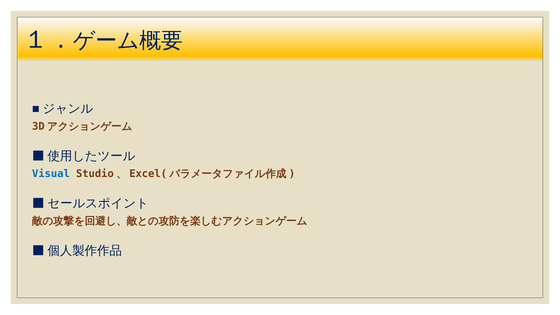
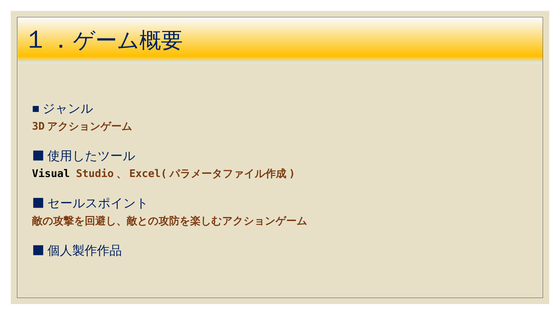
Visual colour: blue -> black (51, 174)
